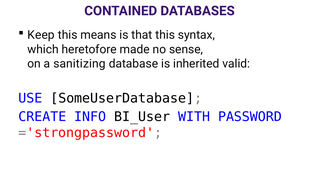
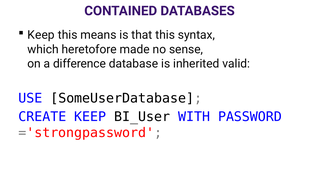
sanitizing: sanitizing -> difference (80, 64)
CREATE INFO: INFO -> KEEP (90, 117)
